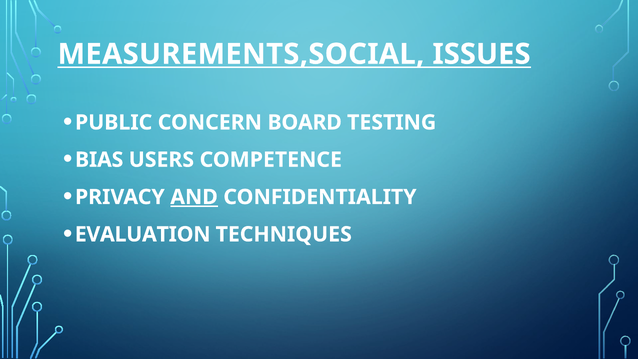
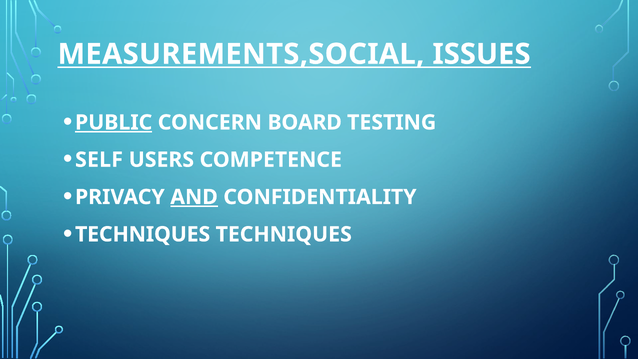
PUBLIC underline: none -> present (114, 122)
BIAS: BIAS -> SELF (99, 160)
EVALUATION: EVALUATION -> TECHNIQUES (143, 234)
